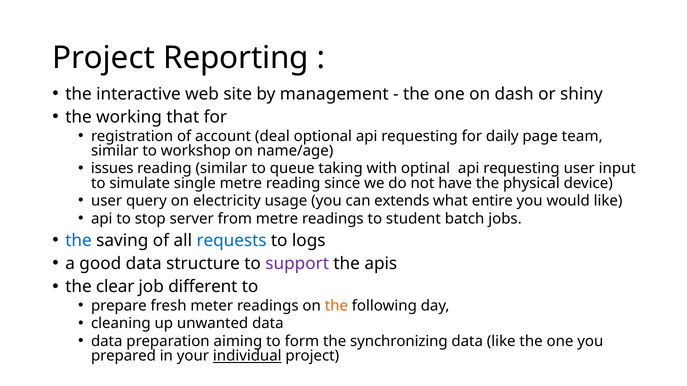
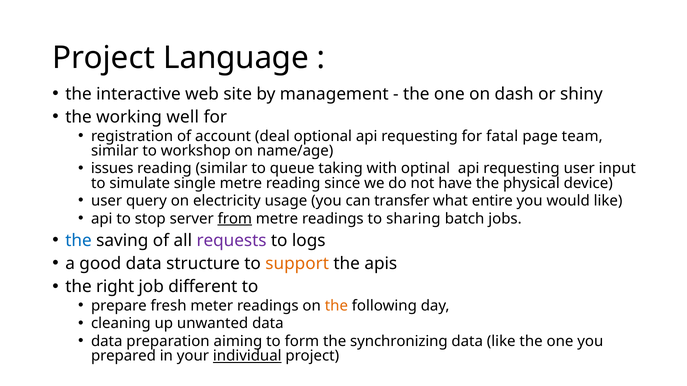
Reporting: Reporting -> Language (236, 58)
that: that -> well (183, 117)
daily: daily -> fatal (502, 136)
extends: extends -> transfer (402, 201)
from underline: none -> present (235, 219)
student: student -> sharing (413, 219)
requests colour: blue -> purple (232, 241)
support colour: purple -> orange (297, 264)
clear: clear -> right (115, 287)
